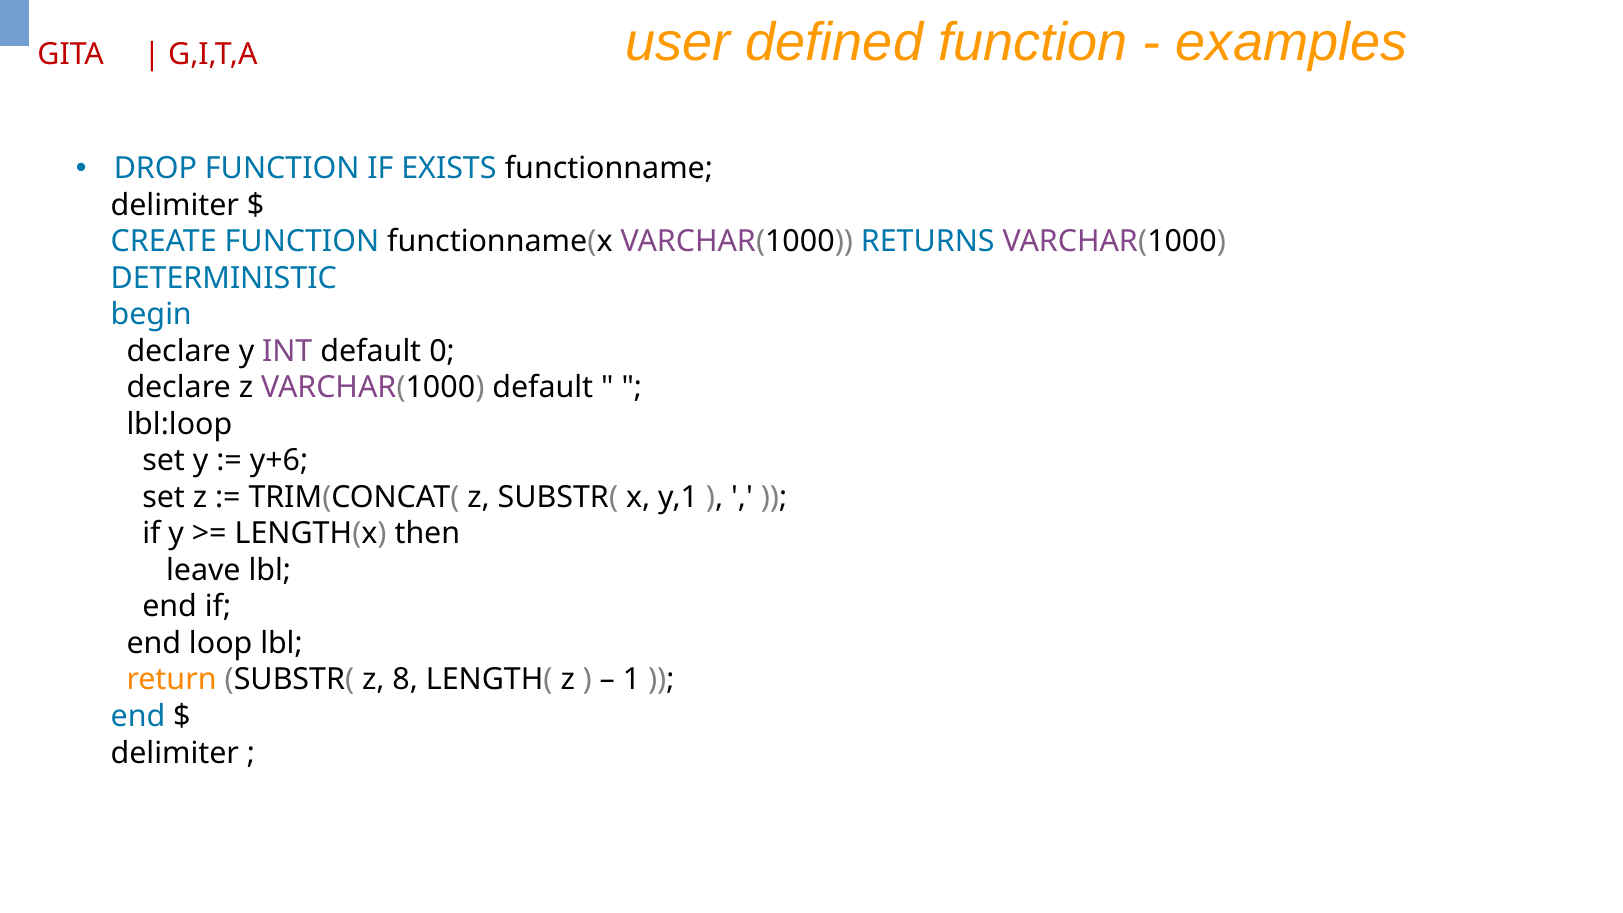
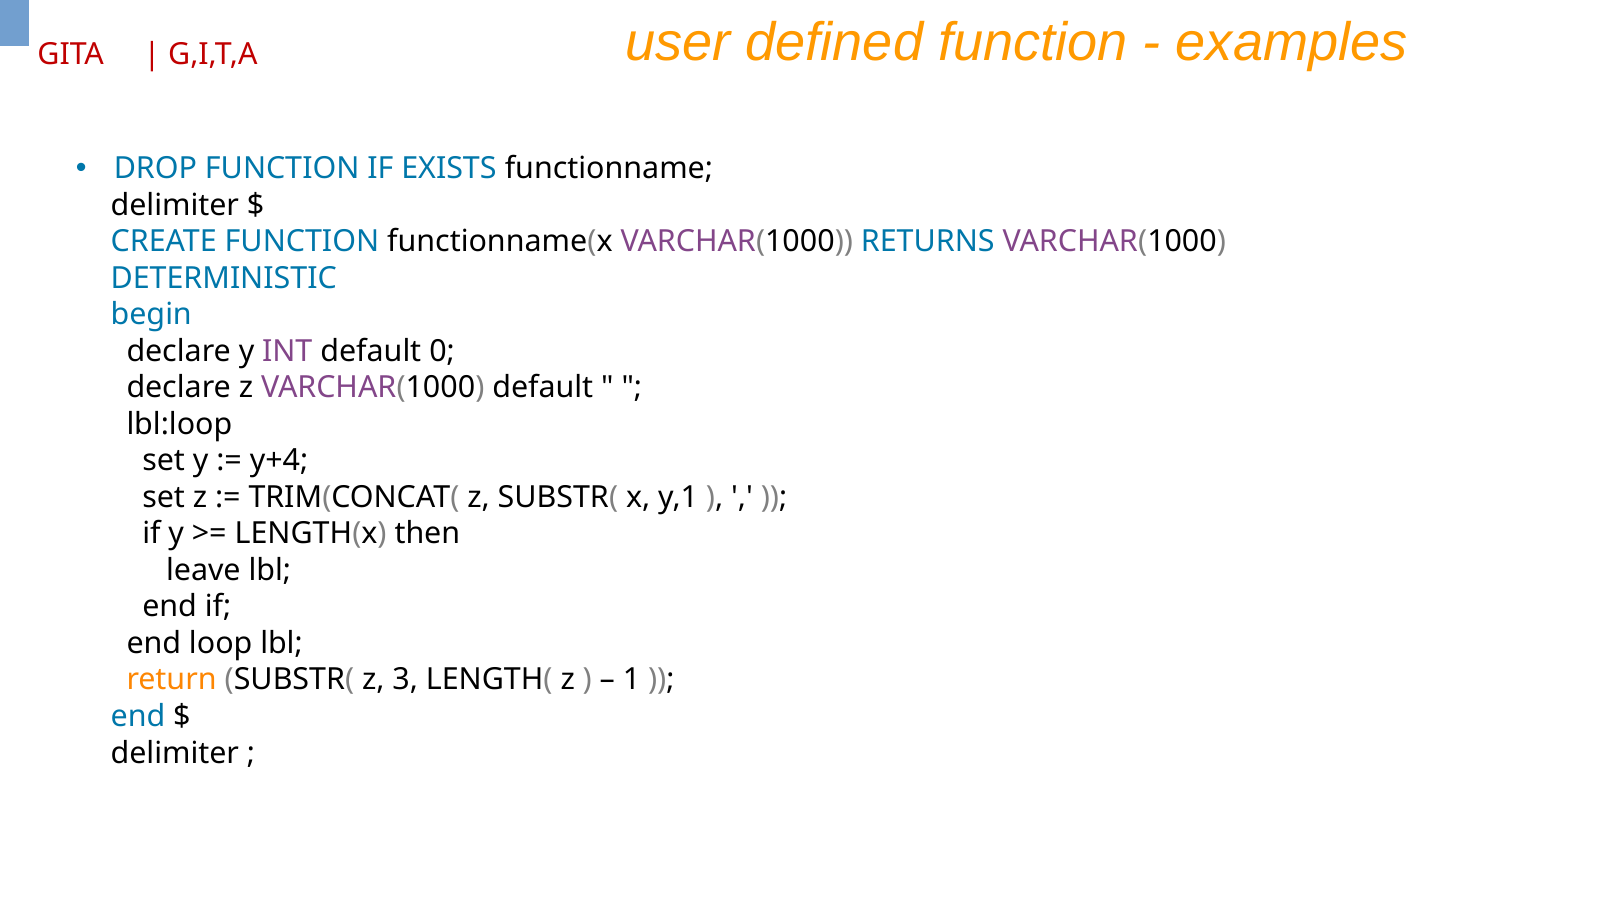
y+6: y+6 -> y+4 (279, 461)
8: 8 -> 3 (405, 680)
